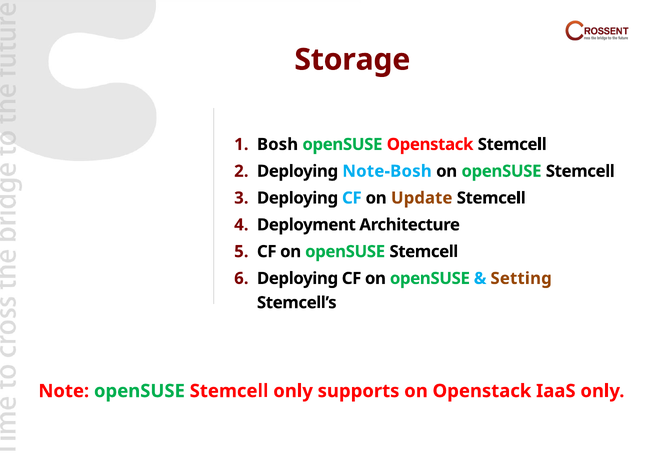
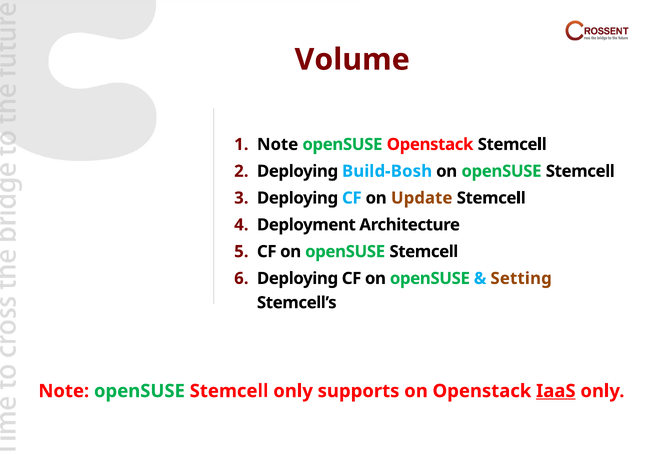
Storage: Storage -> Volume (352, 60)
Bosh: Bosh -> Note (278, 144)
Note-Bosh: Note-Bosh -> Build-Bosh (387, 171)
IaaS underline: none -> present (556, 391)
